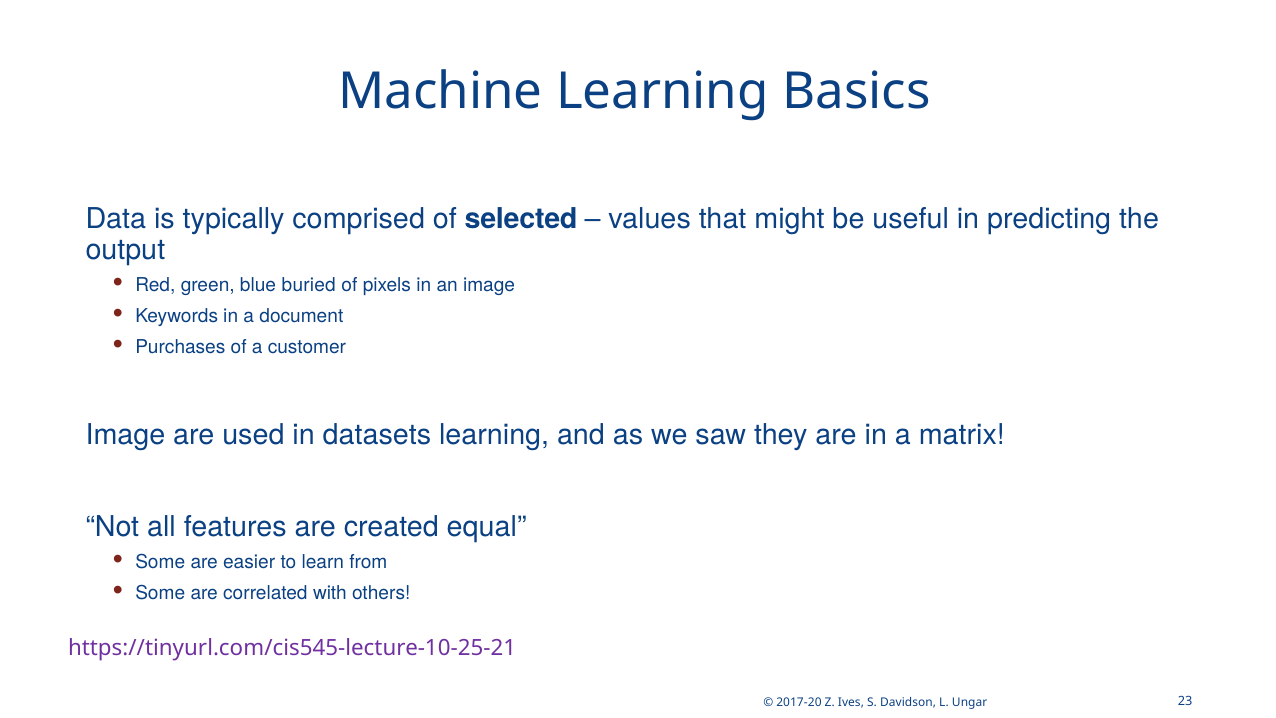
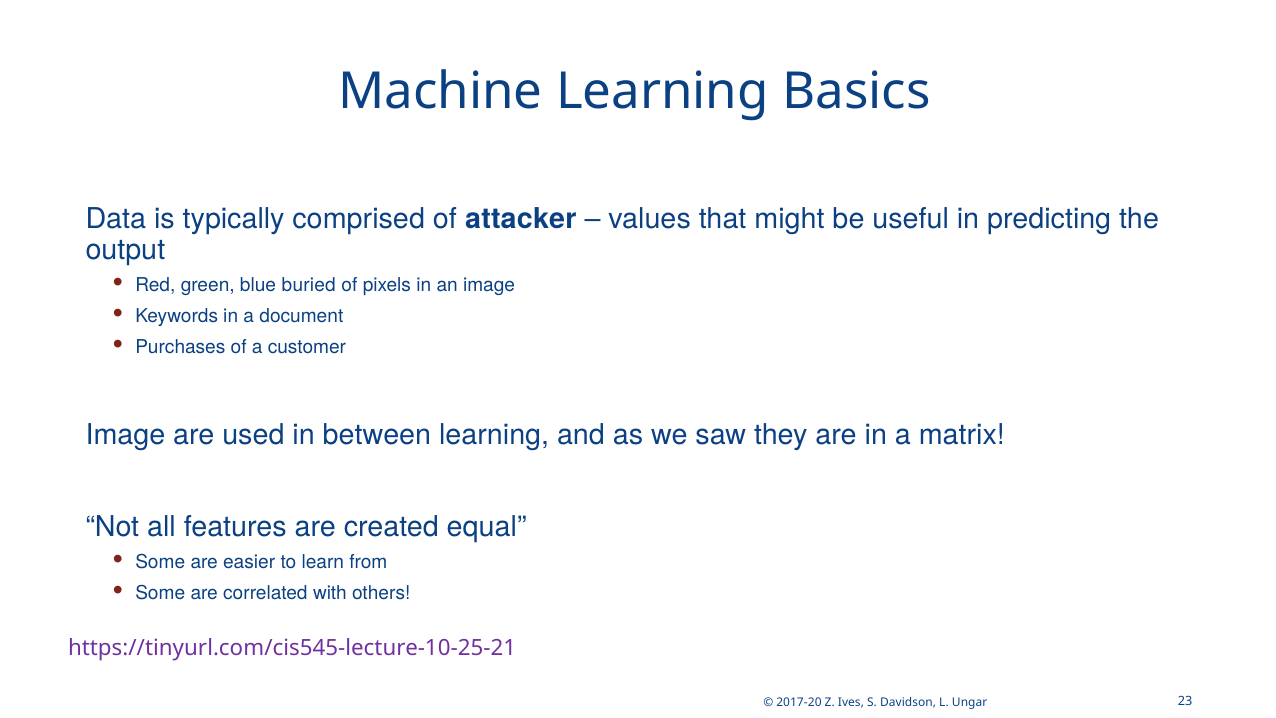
selected: selected -> attacker (521, 219)
datasets: datasets -> between (377, 435)
